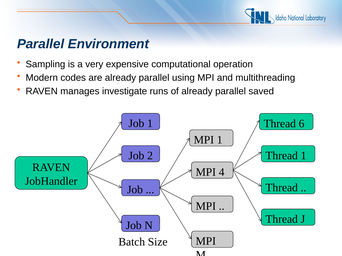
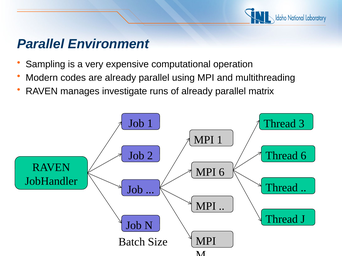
saved: saved -> matrix (261, 91)
6: 6 -> 3 (302, 124)
Thread 1: 1 -> 6 (303, 156)
MPI 4: 4 -> 6 (222, 172)
